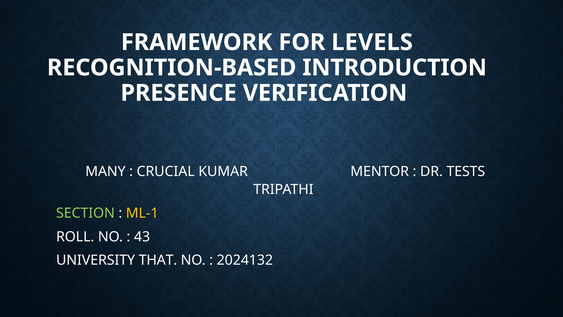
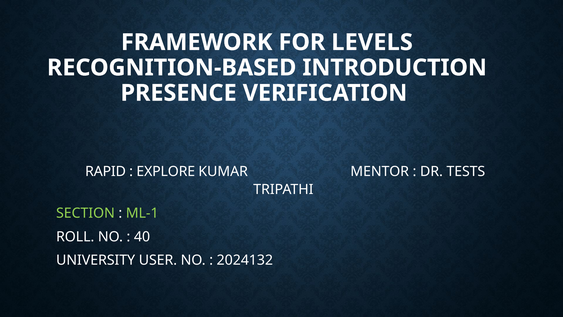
MANY: MANY -> RAPID (106, 171)
CRUCIAL: CRUCIAL -> EXPLORE (166, 171)
ML-1 colour: yellow -> light green (142, 213)
43: 43 -> 40 (142, 236)
THAT: THAT -> USER (158, 260)
